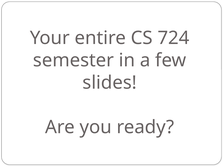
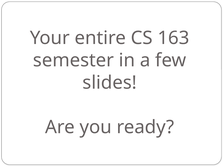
724: 724 -> 163 (173, 38)
